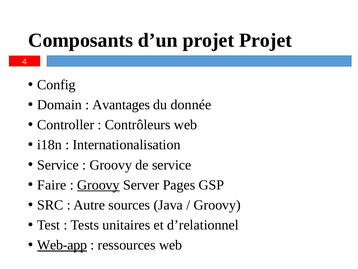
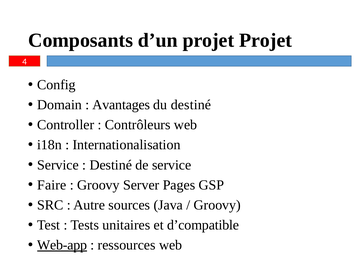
du donnée: donnée -> destiné (191, 105)
Groovy: Groovy -> Destiné (111, 165)
Groovy underline: present -> none (98, 185)
d’relationnel: d’relationnel -> d’compatible (203, 225)
